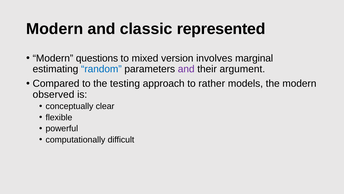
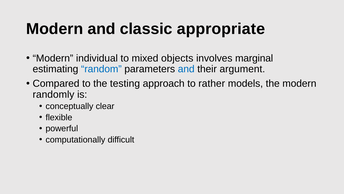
represented: represented -> appropriate (221, 29)
questions: questions -> individual (97, 58)
version: version -> objects (177, 58)
and colour: purple -> blue (186, 69)
observed: observed -> randomly (54, 94)
